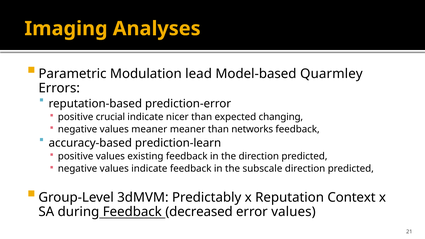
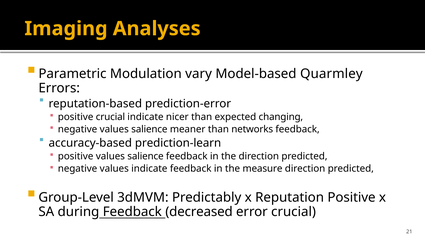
lead: lead -> vary (199, 74)
negative values meaner: meaner -> salience (149, 129)
positive values existing: existing -> salience (145, 156)
subscale: subscale -> measure (262, 169)
Reputation Context: Context -> Positive (351, 198)
error values: values -> crucial (294, 212)
